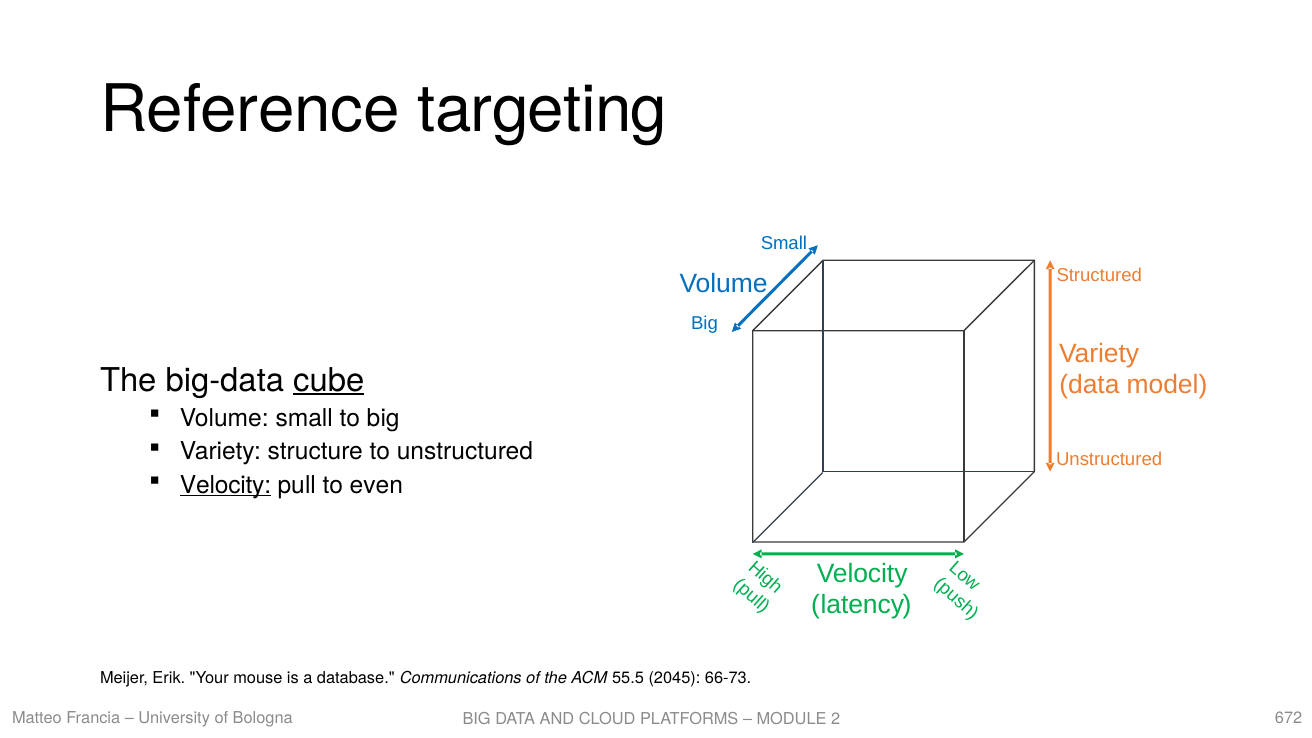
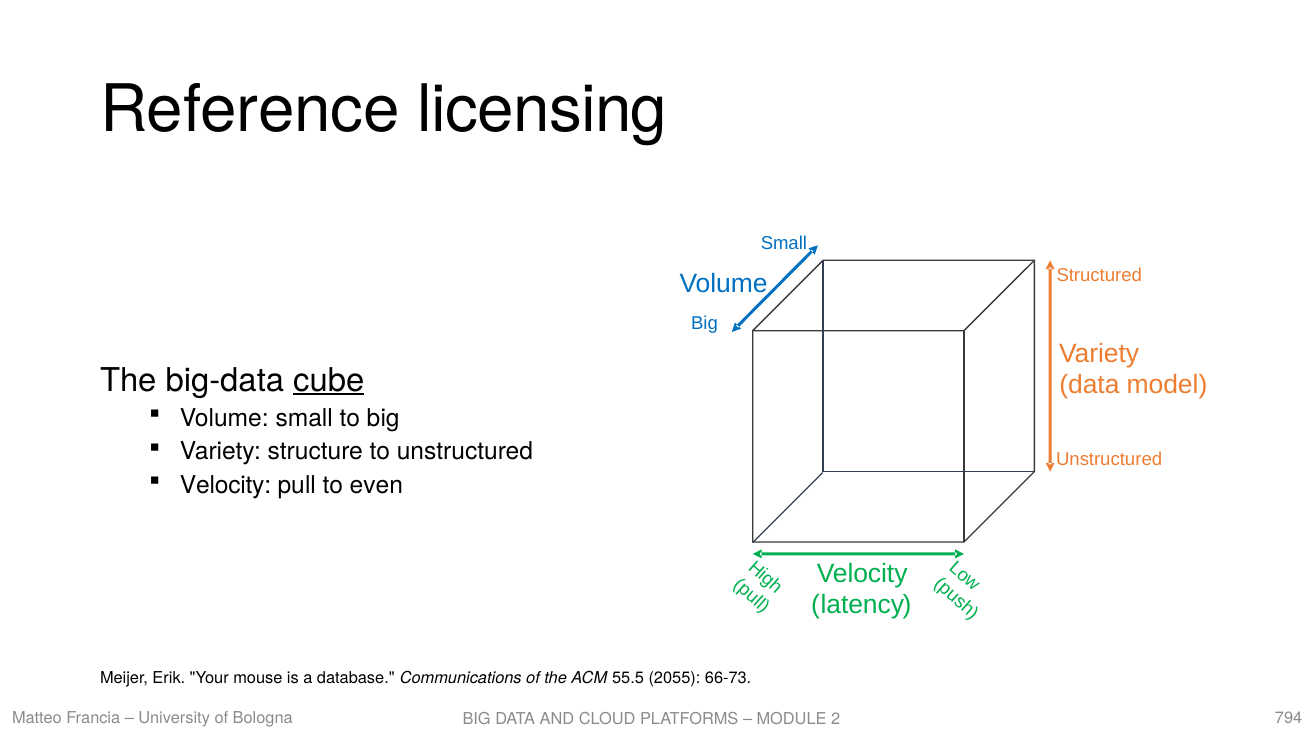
targeting: targeting -> licensing (542, 110)
Velocity underline: present -> none (226, 485)
2045: 2045 -> 2055 (674, 678)
672: 672 -> 794 (1289, 718)
